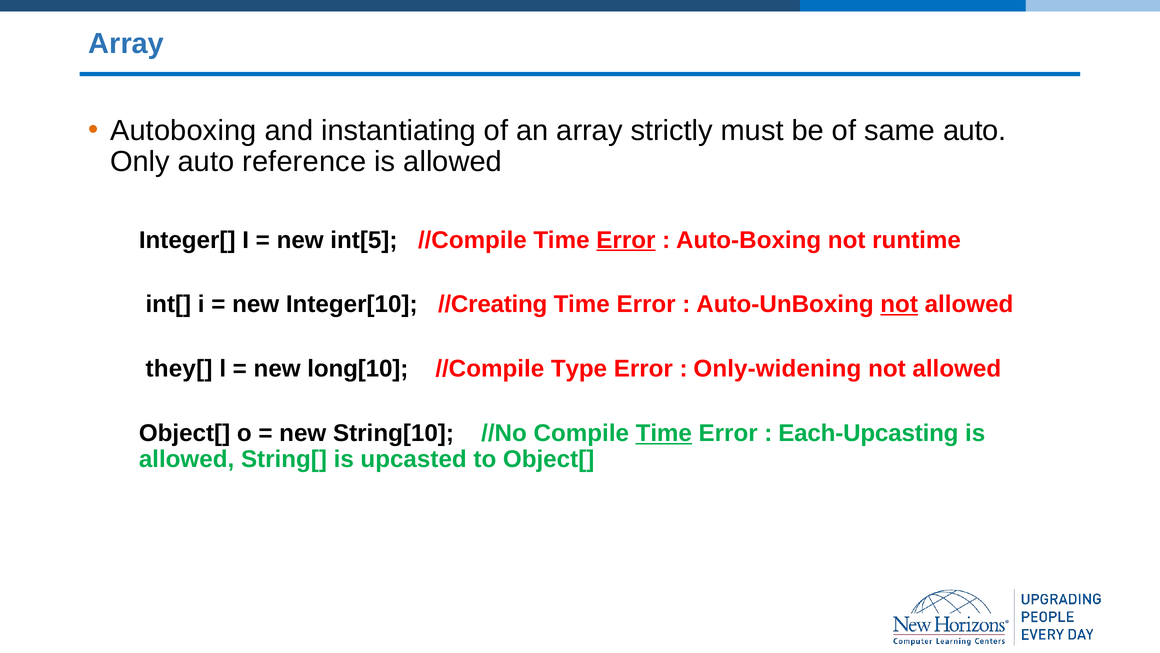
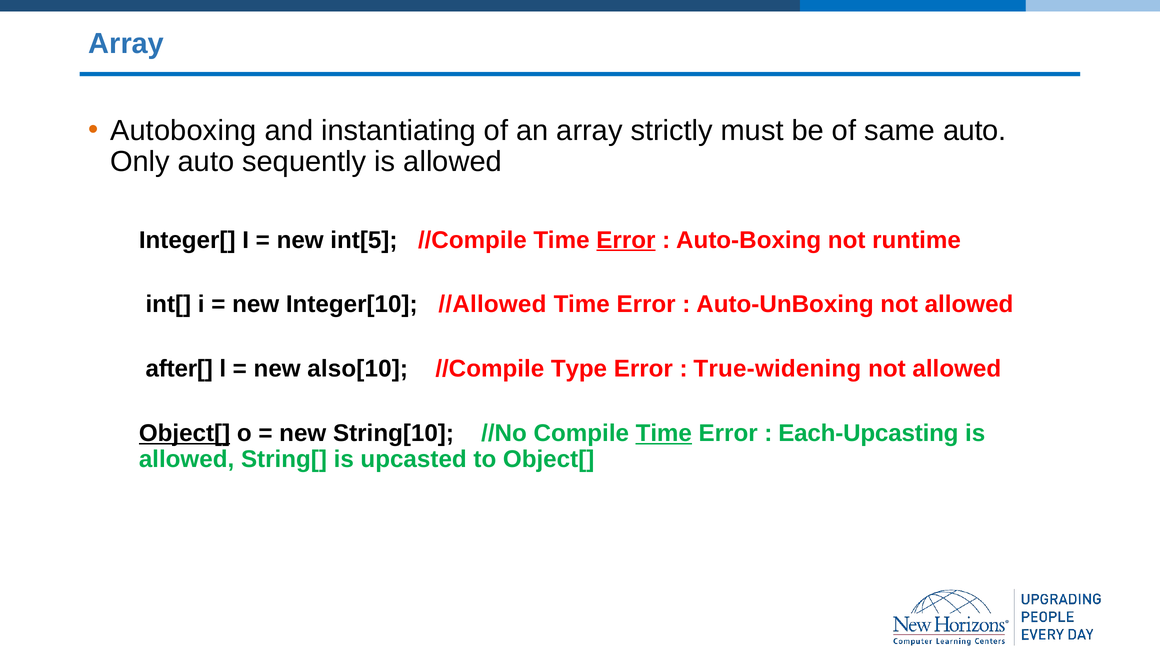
reference: reference -> sequently (304, 162)
//Creating: //Creating -> //Allowed (492, 304)
not underline: present -> none (899, 304)
they[: they[ -> after[ (179, 368)
long[10: long[10 -> also[10 (358, 368)
Only-widening: Only-widening -> True-widening (777, 368)
Object[ underline: none -> present (185, 433)
